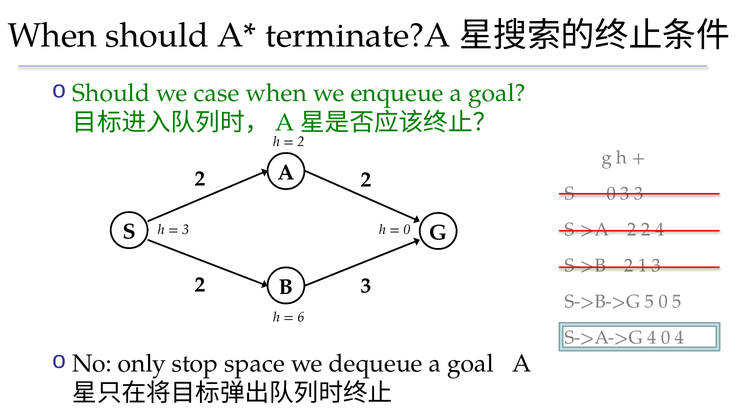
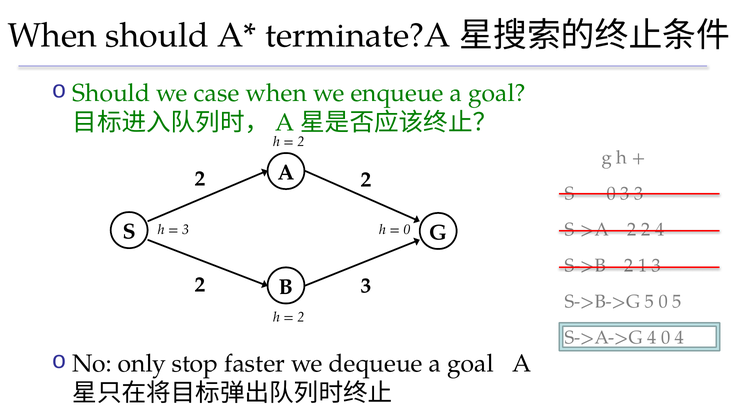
6: 6 -> 2 (301, 317)
space: space -> faster (255, 364)
